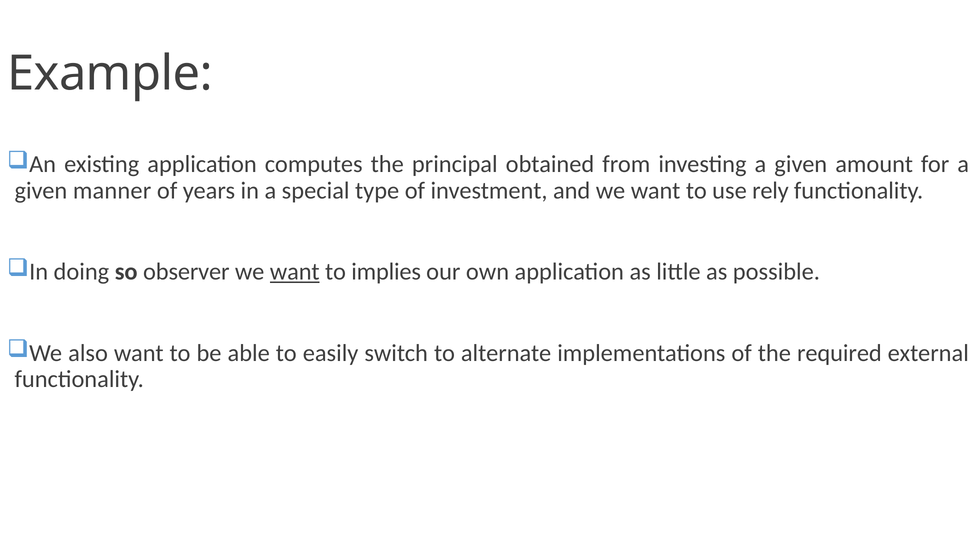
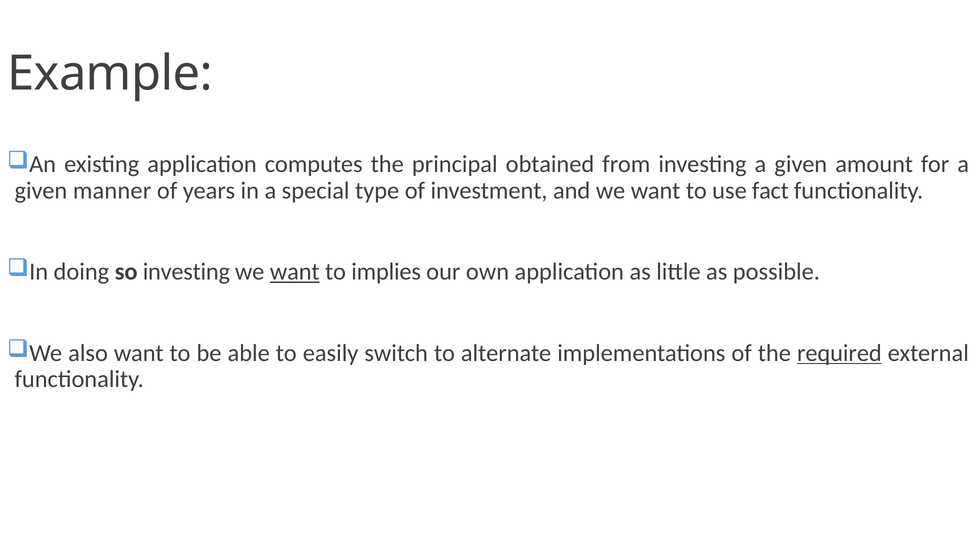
rely: rely -> fact (770, 191)
so observer: observer -> investing (186, 272)
required underline: none -> present (839, 353)
